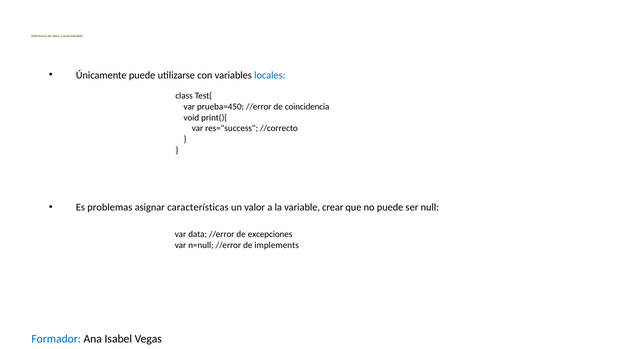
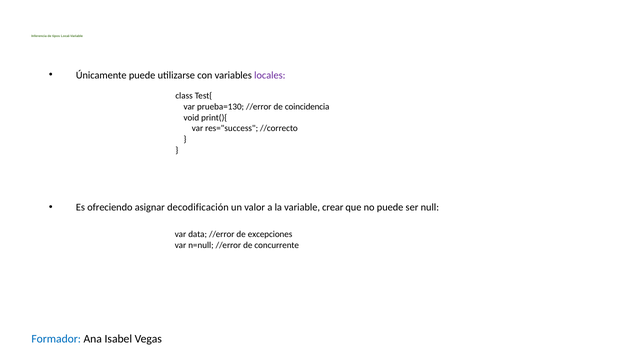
locales colour: blue -> purple (270, 75)
prueba=450: prueba=450 -> prueba=130 (221, 107)
problemas: problemas -> ofreciendo (110, 207)
características: características -> decodificación (198, 207)
implements: implements -> concurrente (277, 245)
